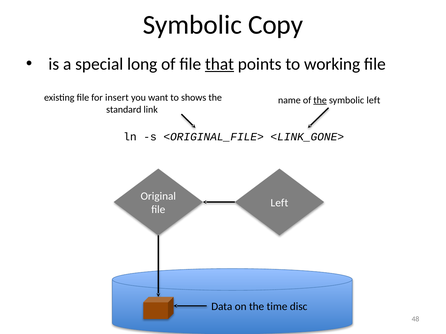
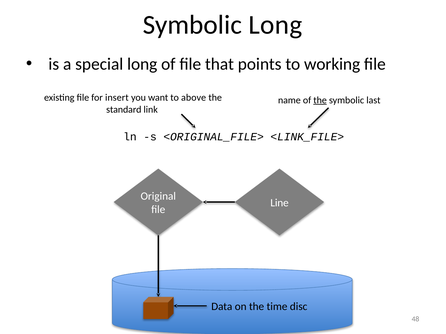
Symbolic Copy: Copy -> Long (275, 25)
that underline: present -> none (219, 64)
shows: shows -> above (194, 98)
symbolic left: left -> last (373, 100)
<LINK_GONE>: <LINK_GONE> -> <LINK_FILE> (307, 137)
Left: Left -> Line (279, 203)
